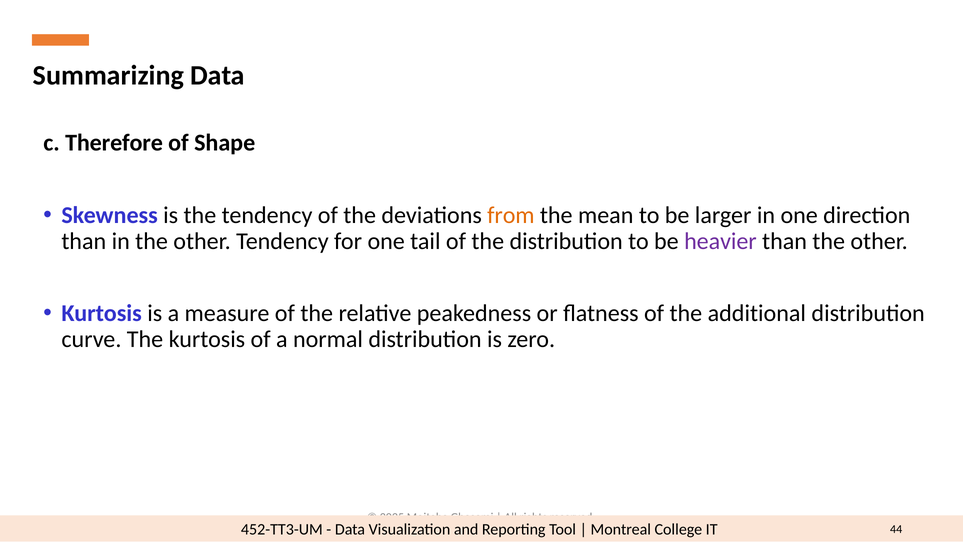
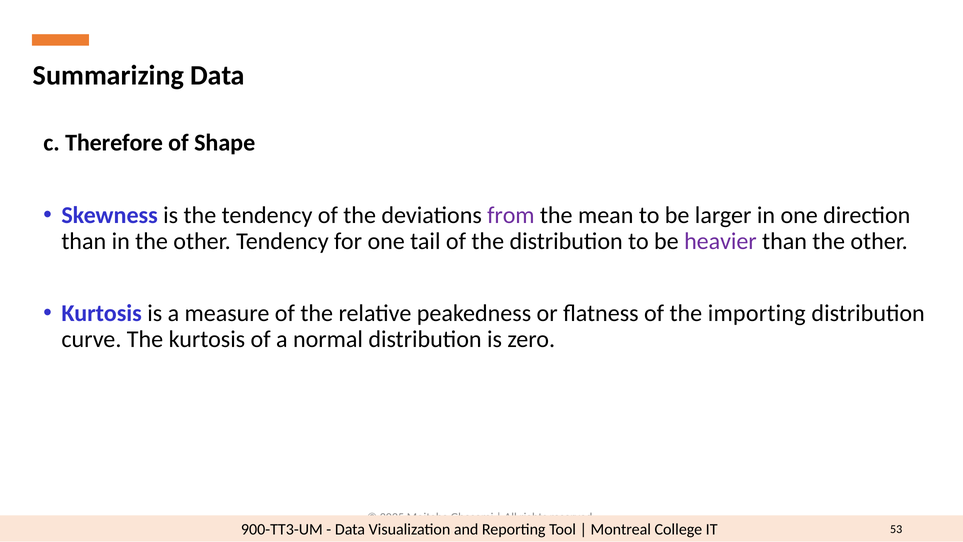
from colour: orange -> purple (511, 215)
additional: additional -> importing (757, 313)
452-TT3-UM: 452-TT3-UM -> 900-TT3-UM (282, 529)
44: 44 -> 53 (896, 529)
